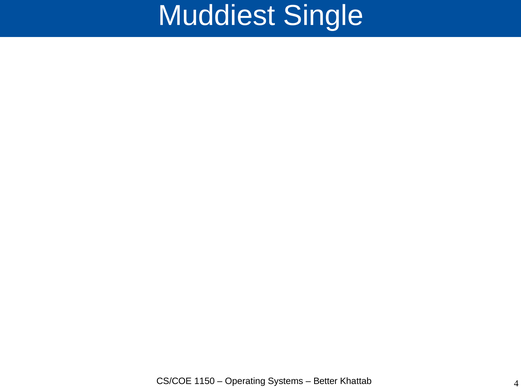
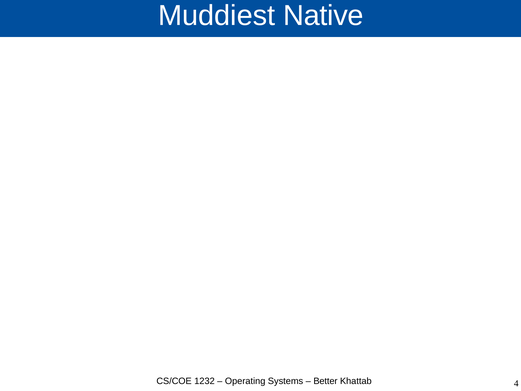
Single: Single -> Native (323, 16)
1150: 1150 -> 1232 (205, 381)
